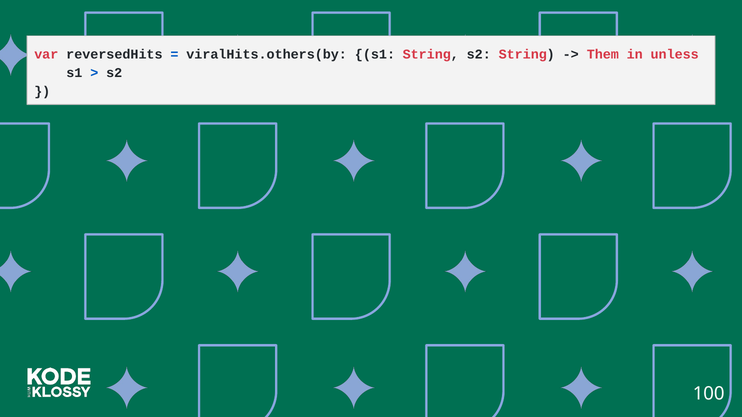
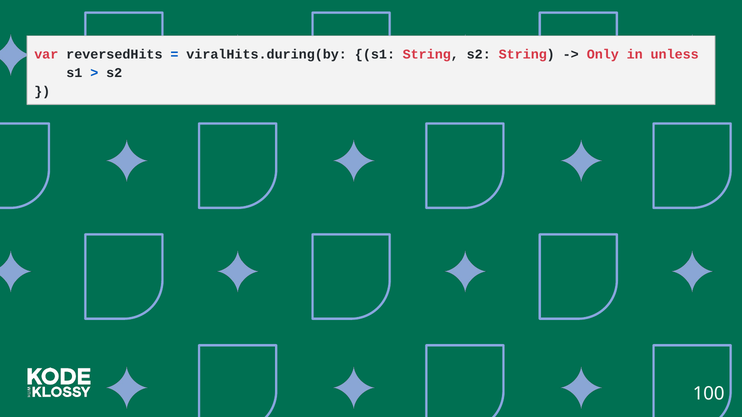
viralHits.others(by: viralHits.others(by -> viralHits.during(by (267, 54)
Them: Them -> Only (603, 54)
